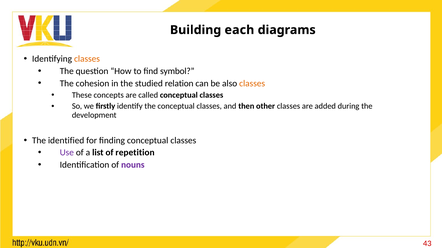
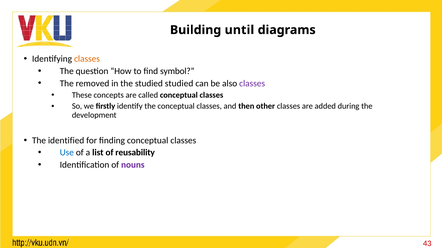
each: each -> until (239, 30)
cohesion: cohesion -> removed (92, 84)
studied relation: relation -> studied (179, 84)
classes colour: orange -> purple (252, 84)
Use colour: purple -> blue (67, 153)
repetition: repetition -> reusability (135, 153)
